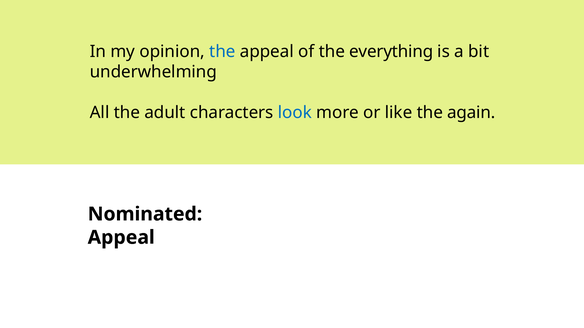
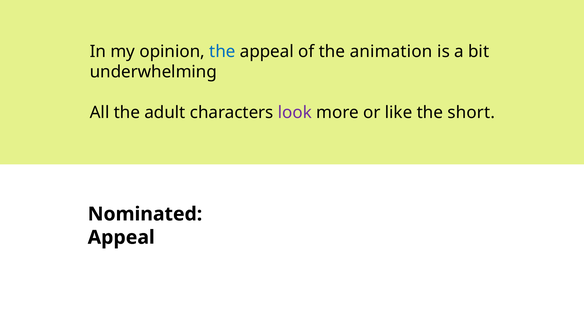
everything: everything -> animation (391, 52)
look colour: blue -> purple (295, 113)
again: again -> short (471, 113)
